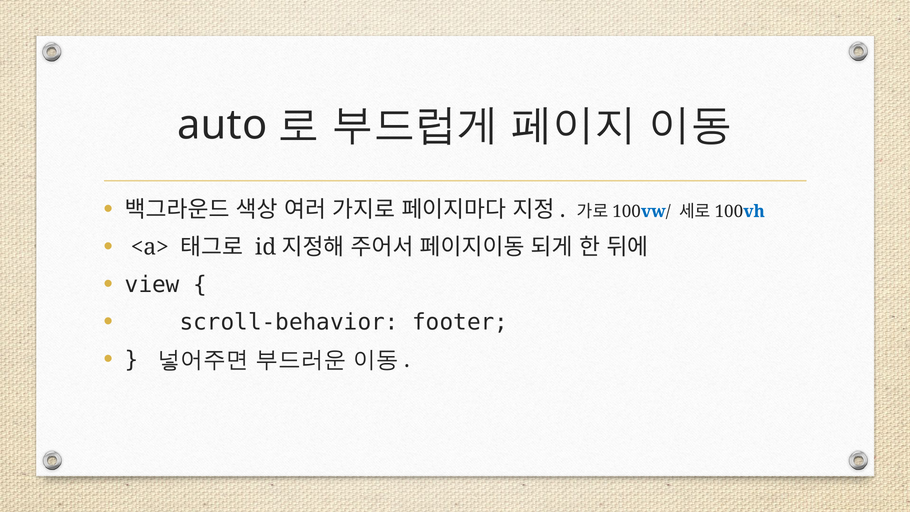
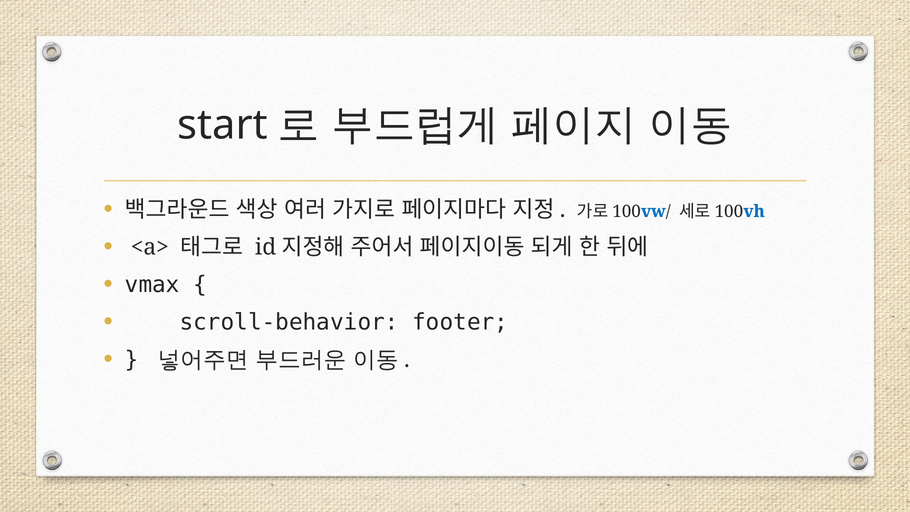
auto: auto -> start (222, 125)
view: view -> vmax (152, 285)
